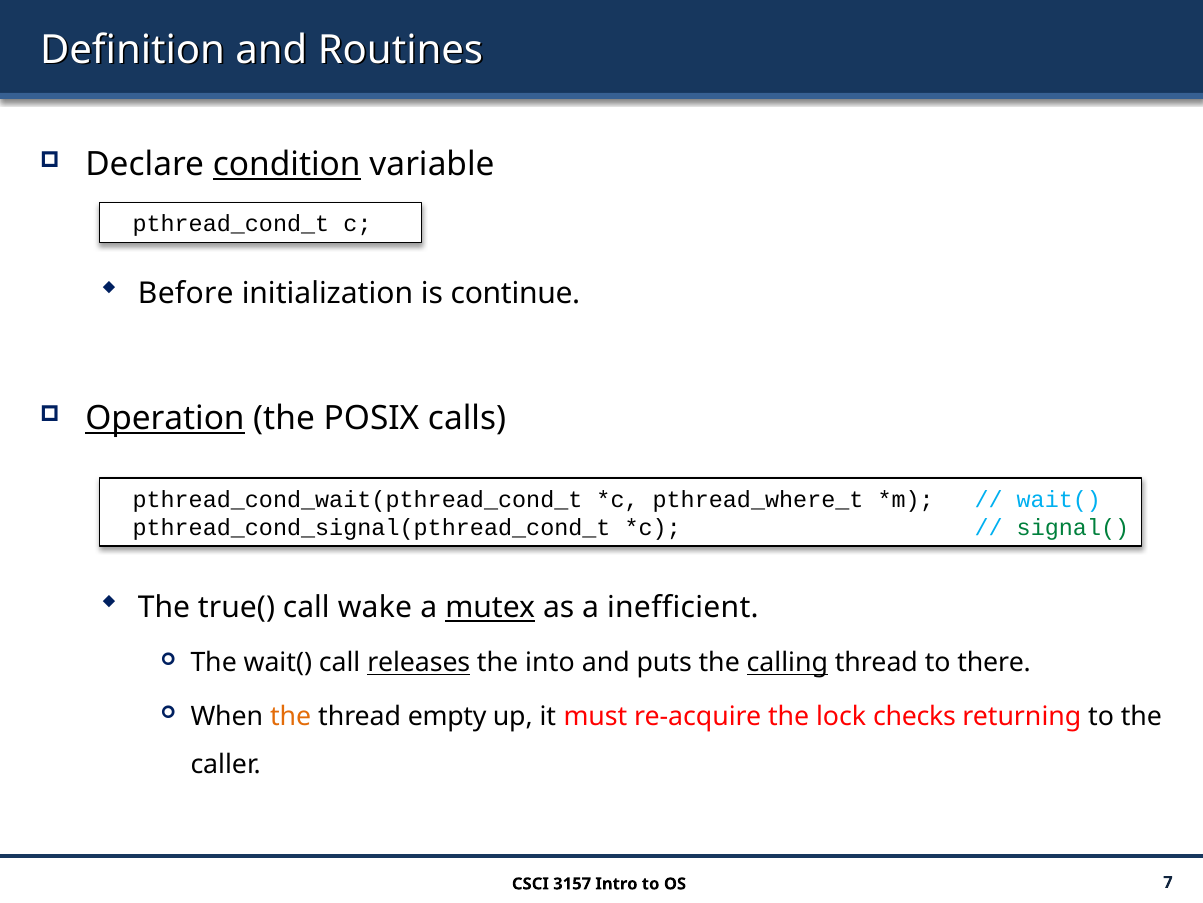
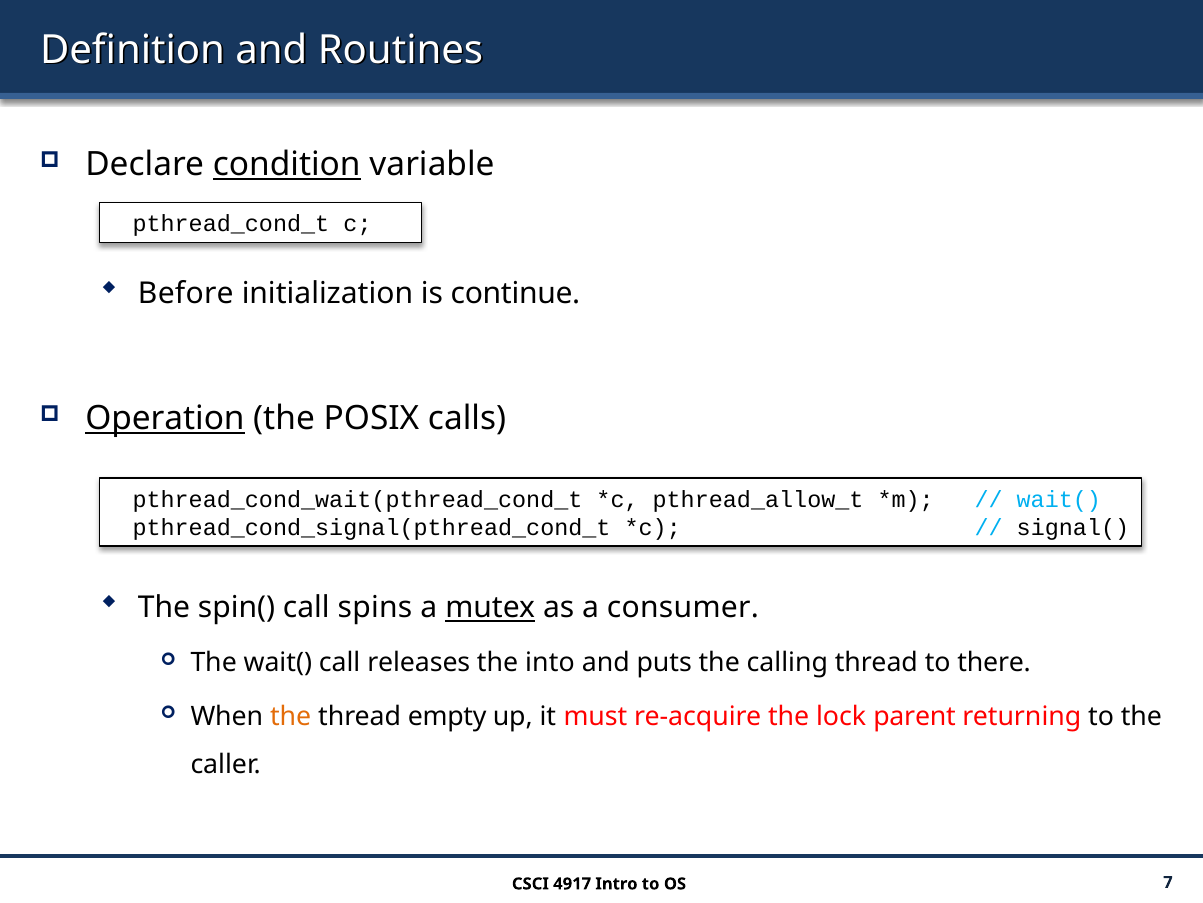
pthread_where_t: pthread_where_t -> pthread_allow_t (758, 499)
signal( colour: green -> black (1073, 527)
true(: true( -> spin( (237, 607)
wake: wake -> spins (375, 607)
inefficient: inefficient -> consumer (683, 607)
releases underline: present -> none (419, 662)
calling underline: present -> none (787, 662)
checks: checks -> parent (915, 716)
3157: 3157 -> 4917 (572, 883)
